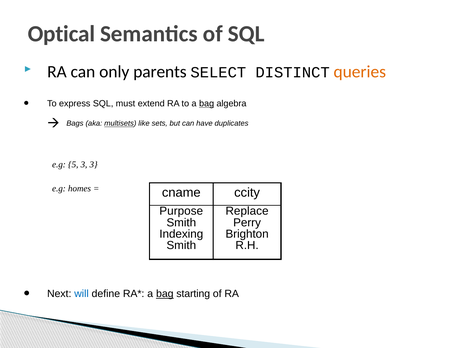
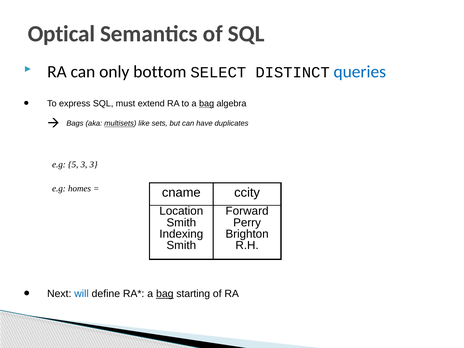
parents: parents -> bottom (160, 72)
queries colour: orange -> blue (360, 72)
Purpose: Purpose -> Location (181, 211)
Replace: Replace -> Forward (247, 211)
